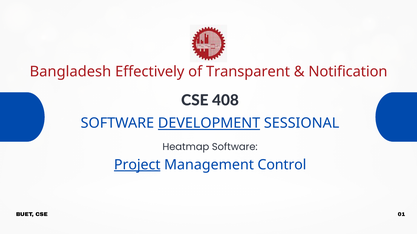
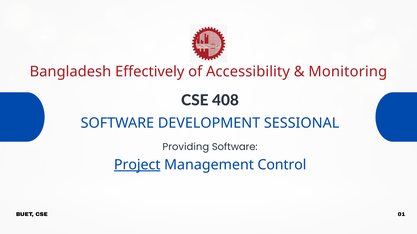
Transparent: Transparent -> Accessibility (248, 72)
Notification: Notification -> Monitoring (348, 72)
DEVELOPMENT underline: present -> none (209, 124)
Heatmap: Heatmap -> Providing (186, 147)
